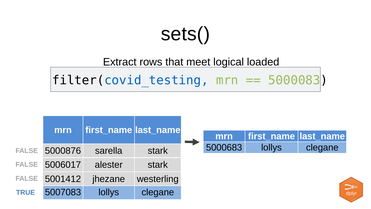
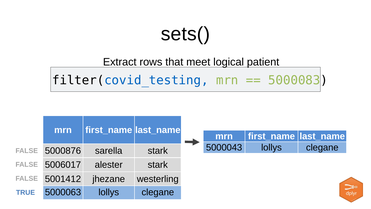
loaded: loaded -> patient (263, 62)
5000683: 5000683 -> 5000043 (224, 147)
5007083: 5007083 -> 5000063 (63, 192)
